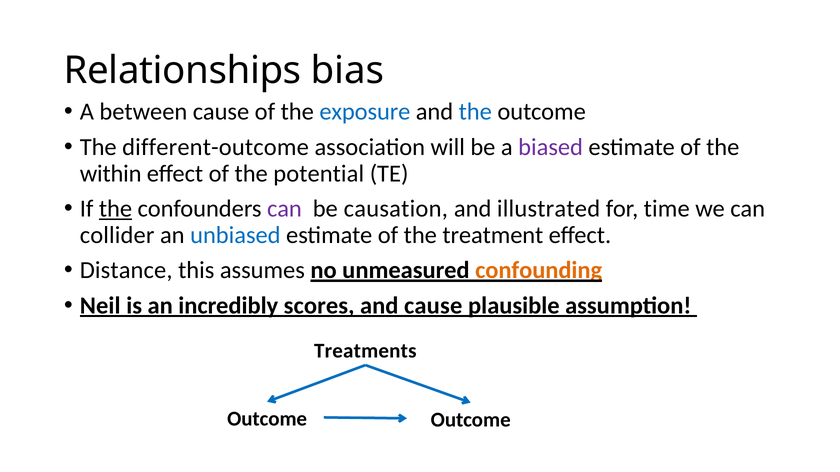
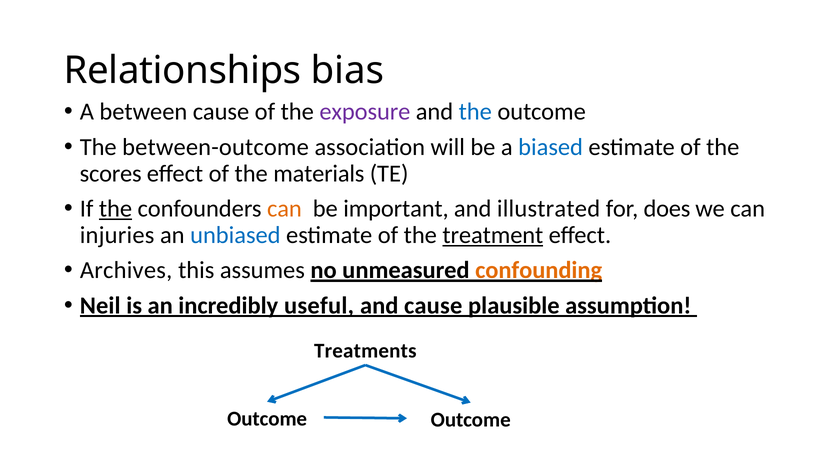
exposure colour: blue -> purple (365, 112)
different-outcome: different-outcome -> between-outcome (216, 147)
biased colour: purple -> blue (551, 147)
within: within -> scores (111, 174)
potential: potential -> materials (319, 174)
can colour: purple -> orange (284, 209)
causation: causation -> important (396, 209)
time: time -> does (667, 209)
collider: collider -> injuries (117, 235)
treatment underline: none -> present (493, 235)
Distance: Distance -> Archives (126, 271)
scores: scores -> useful (319, 306)
